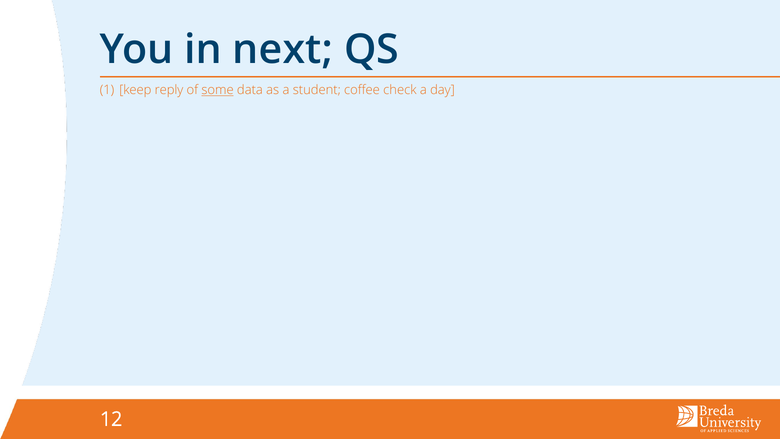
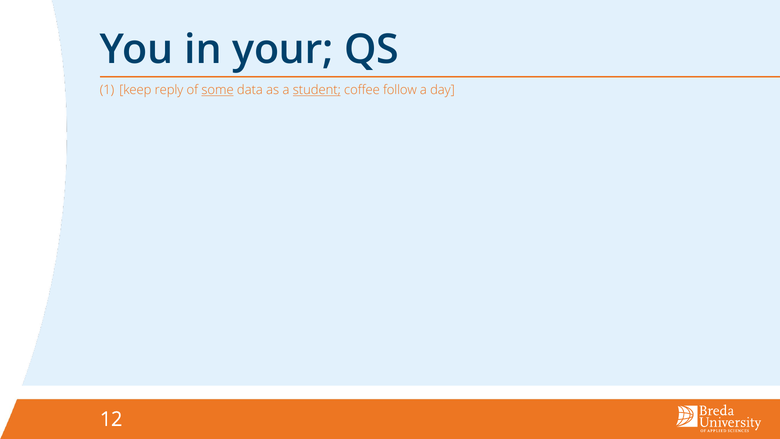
next: next -> your (283, 50)
student underline: none -> present (317, 90)
check: check -> follow (400, 90)
